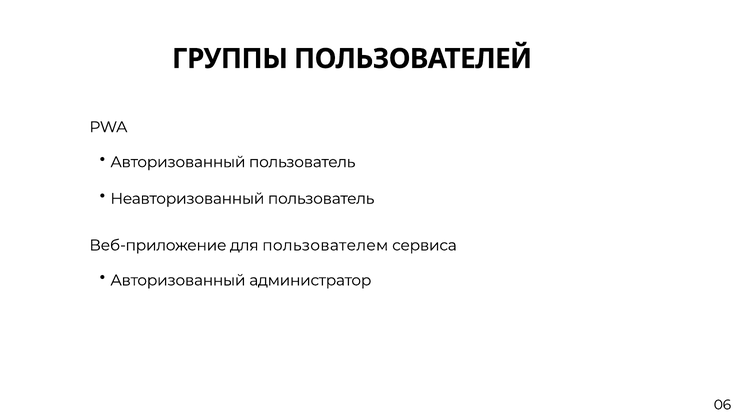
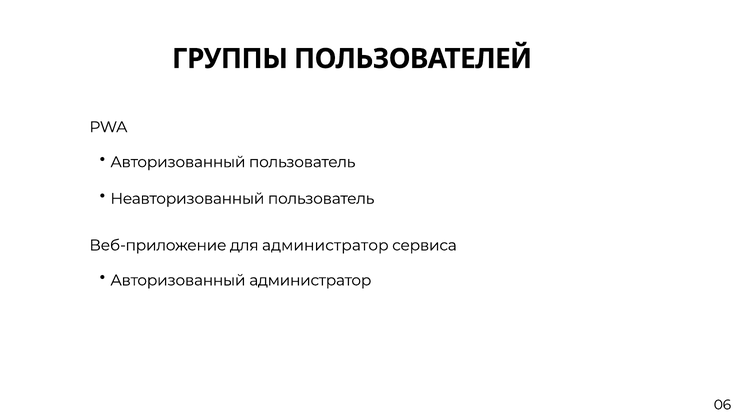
для пользователем: пользователем -> администратор (325, 245)
